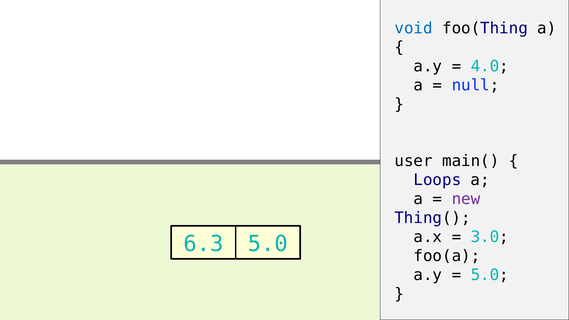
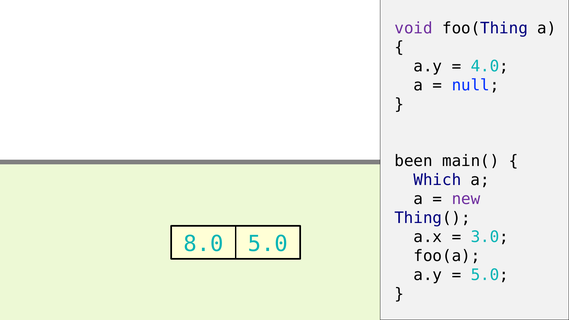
void colour: blue -> purple (414, 28)
user: user -> been (414, 161)
Loops: Loops -> Which (437, 180)
6.3: 6.3 -> 8.0 (203, 244)
